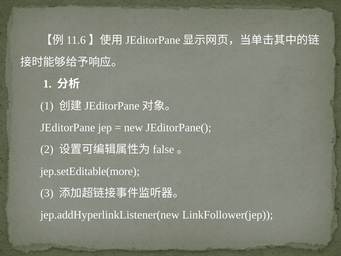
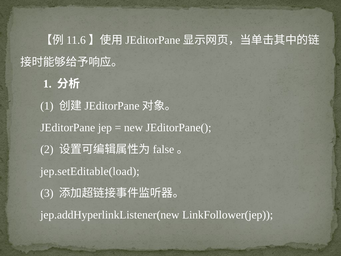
jep.setEditable(more: jep.setEditable(more -> jep.setEditable(load (90, 171)
